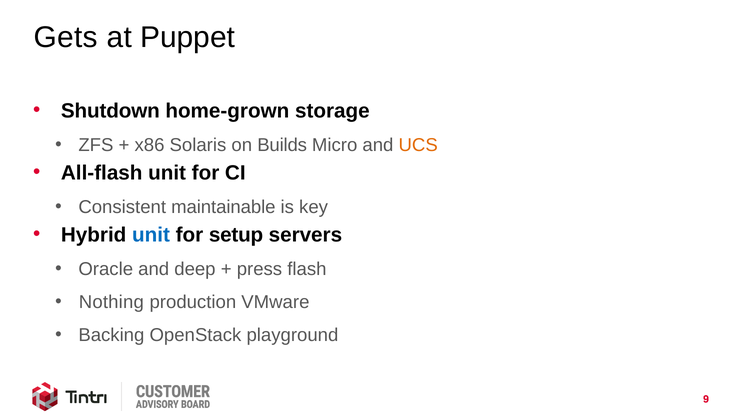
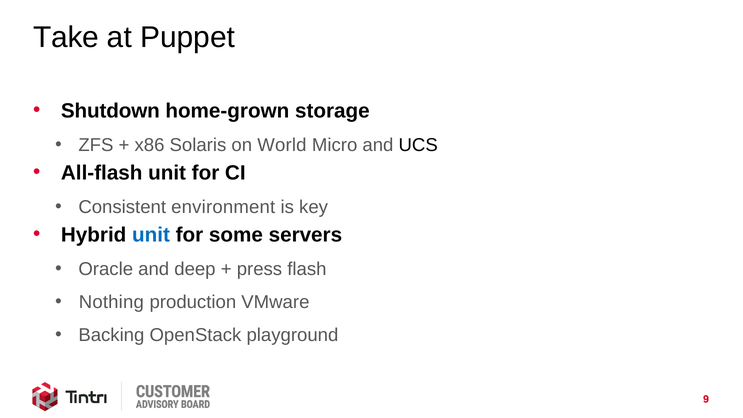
Gets: Gets -> Take (66, 37)
Builds: Builds -> World (282, 145)
UCS colour: orange -> black (418, 145)
maintainable: maintainable -> environment (223, 207)
setup: setup -> some (236, 235)
